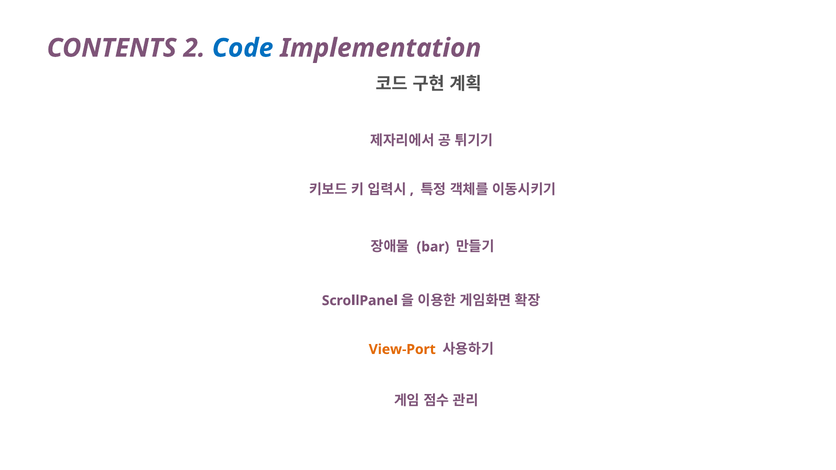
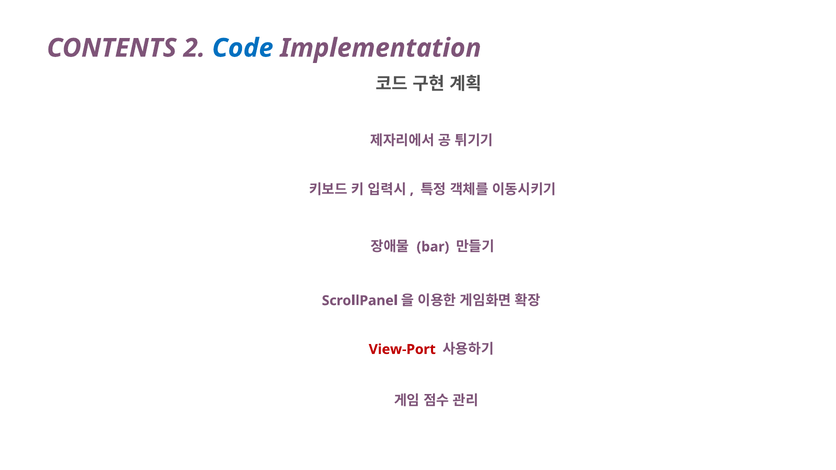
View-Port colour: orange -> red (402, 350)
